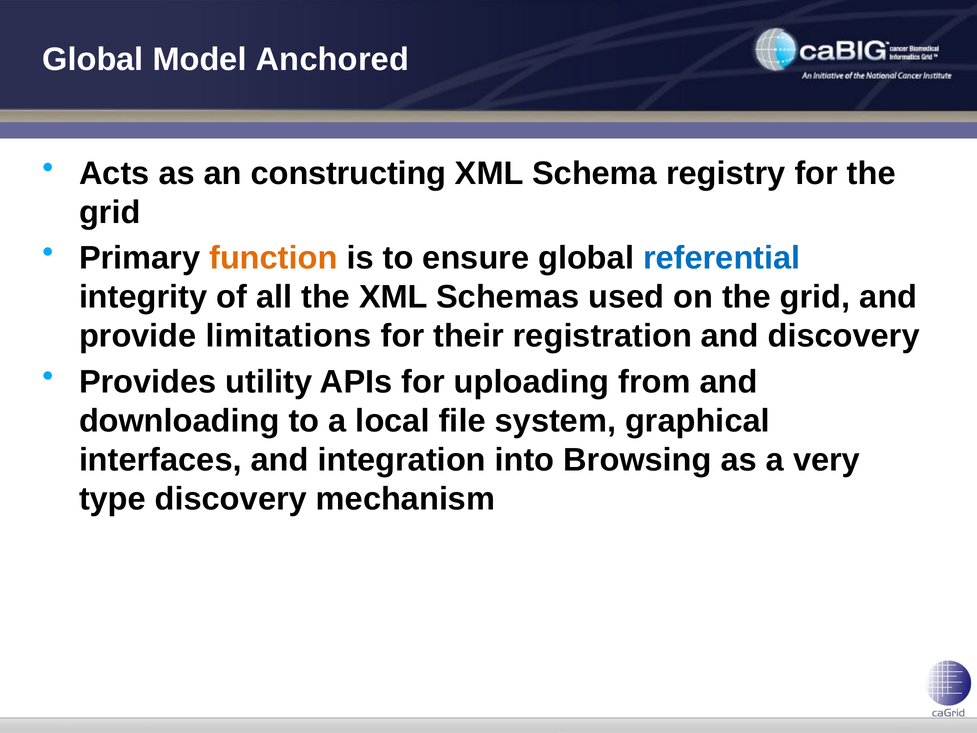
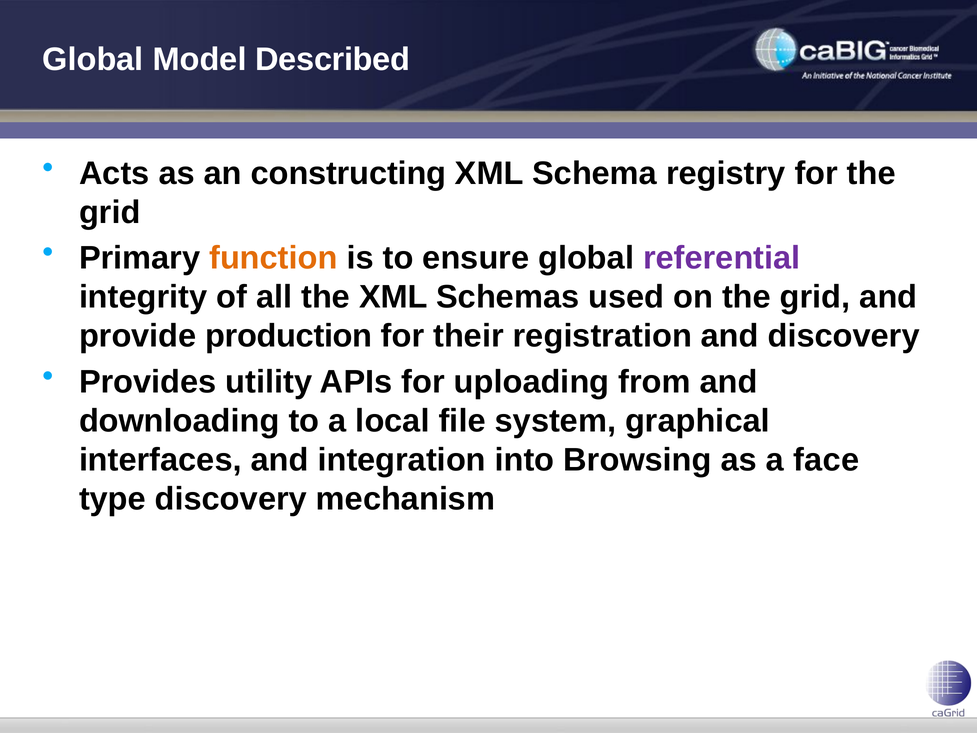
Anchored: Anchored -> Described (333, 59)
referential colour: blue -> purple (722, 258)
limitations: limitations -> production (289, 336)
very: very -> face (826, 460)
